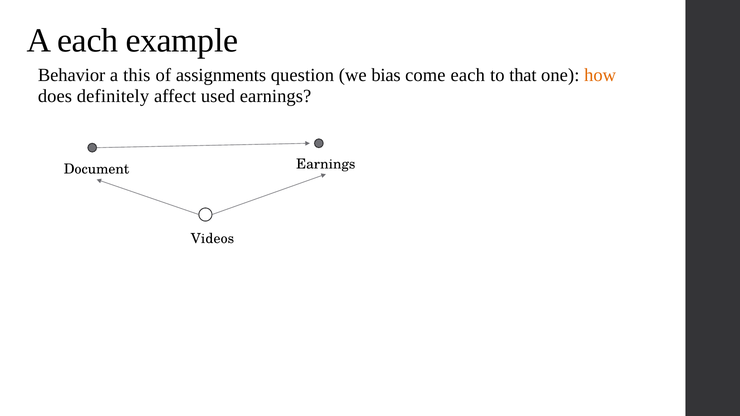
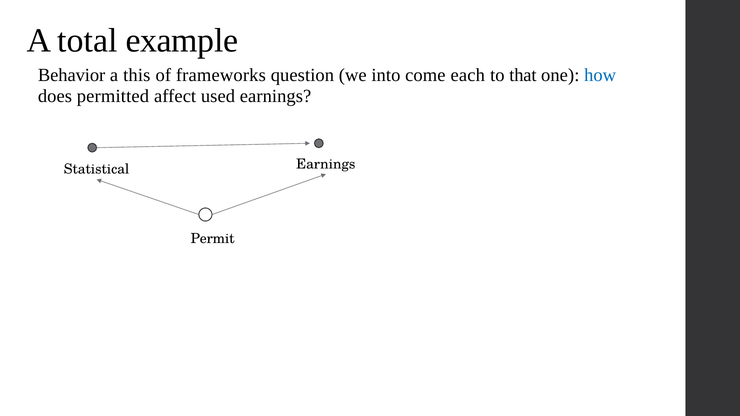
A each: each -> total (87, 41)
assignments: assignments -> frameworks (221, 75)
bias: bias -> into (386, 75)
how colour: orange -> blue (600, 75)
definitely: definitely -> permitted (113, 96)
Document: Document -> Statistical (97, 169)
Videos: Videos -> Permit (213, 239)
